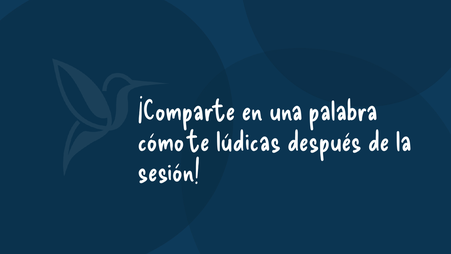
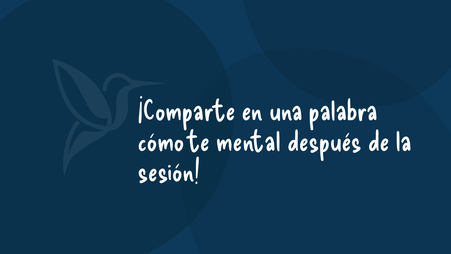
lúdicas: lúdicas -> mental (248, 142)
